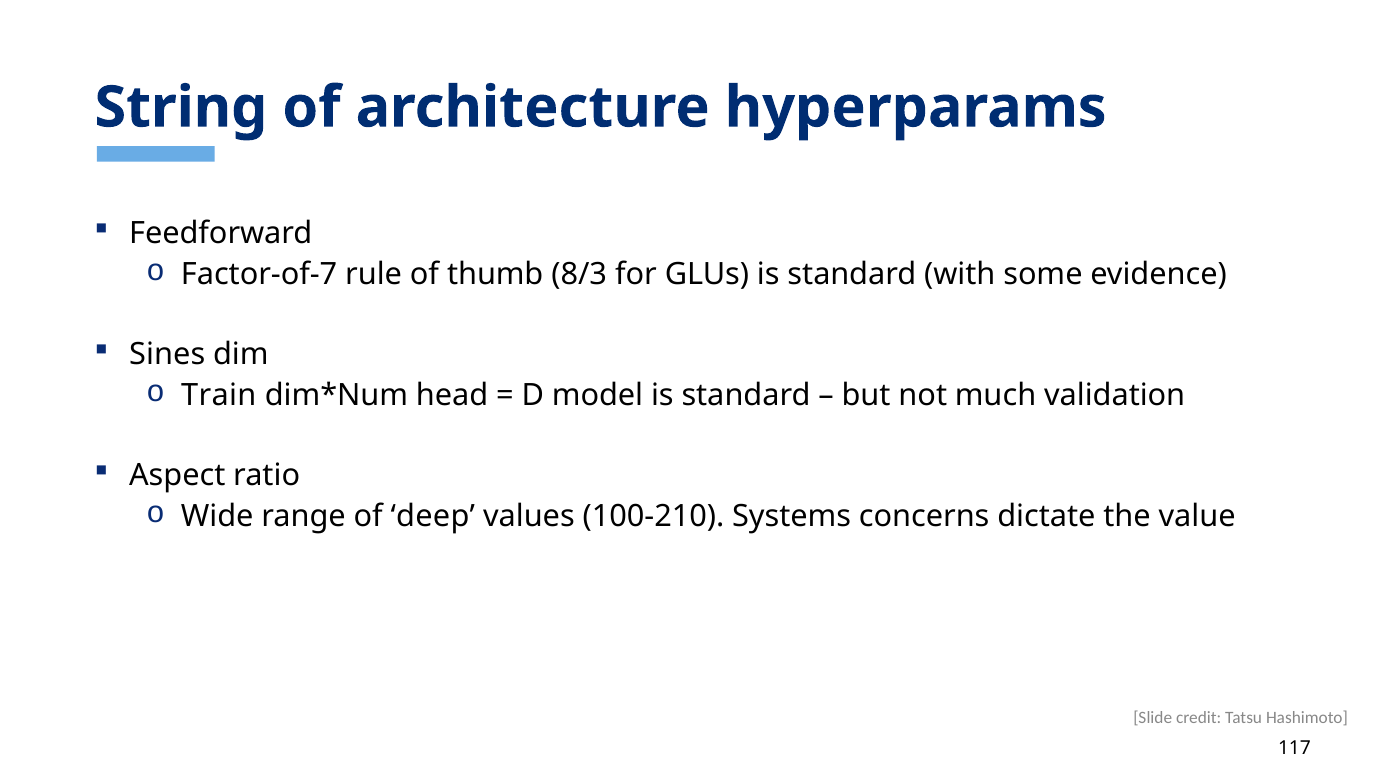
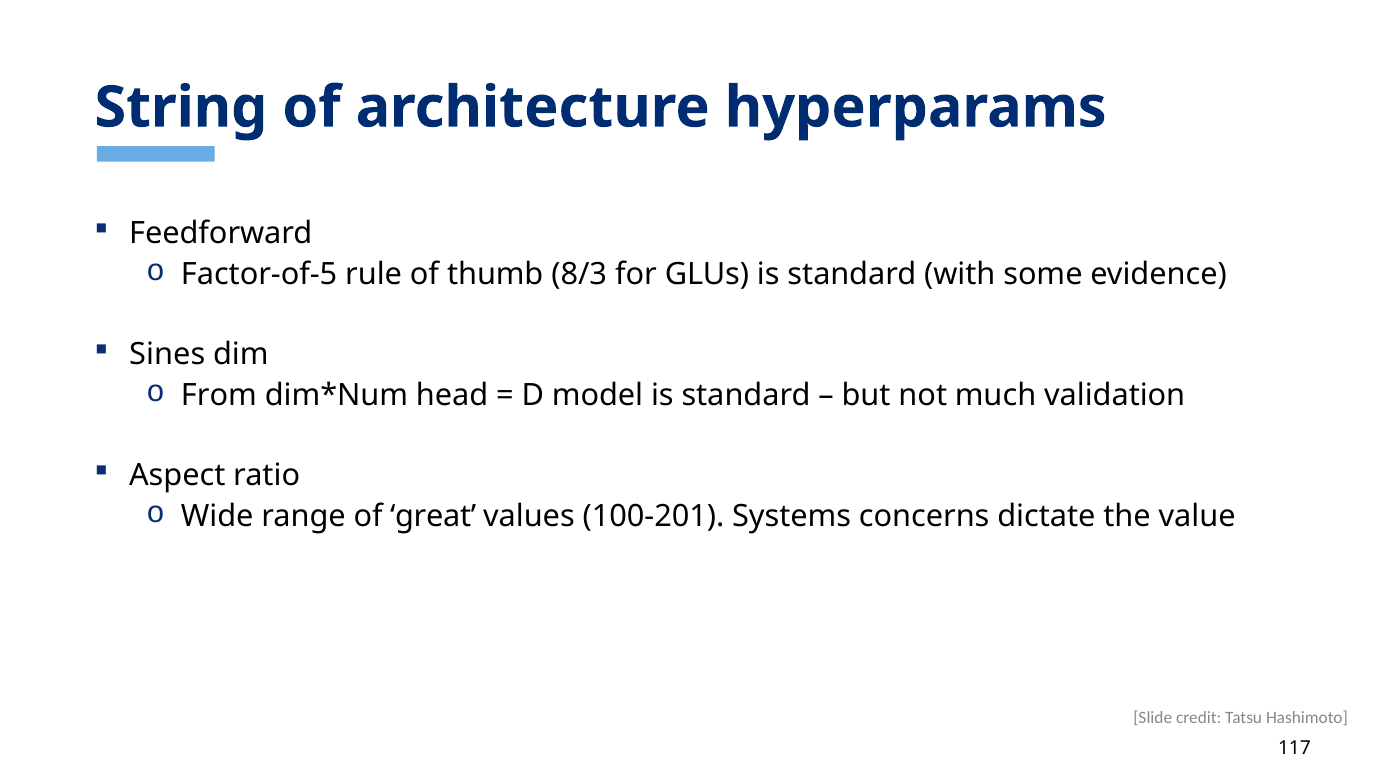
Factor-of-7: Factor-of-7 -> Factor-of-5 (259, 274)
Train: Train -> From (219, 395)
deep: deep -> great (433, 516)
100-210: 100-210 -> 100-201 (654, 516)
